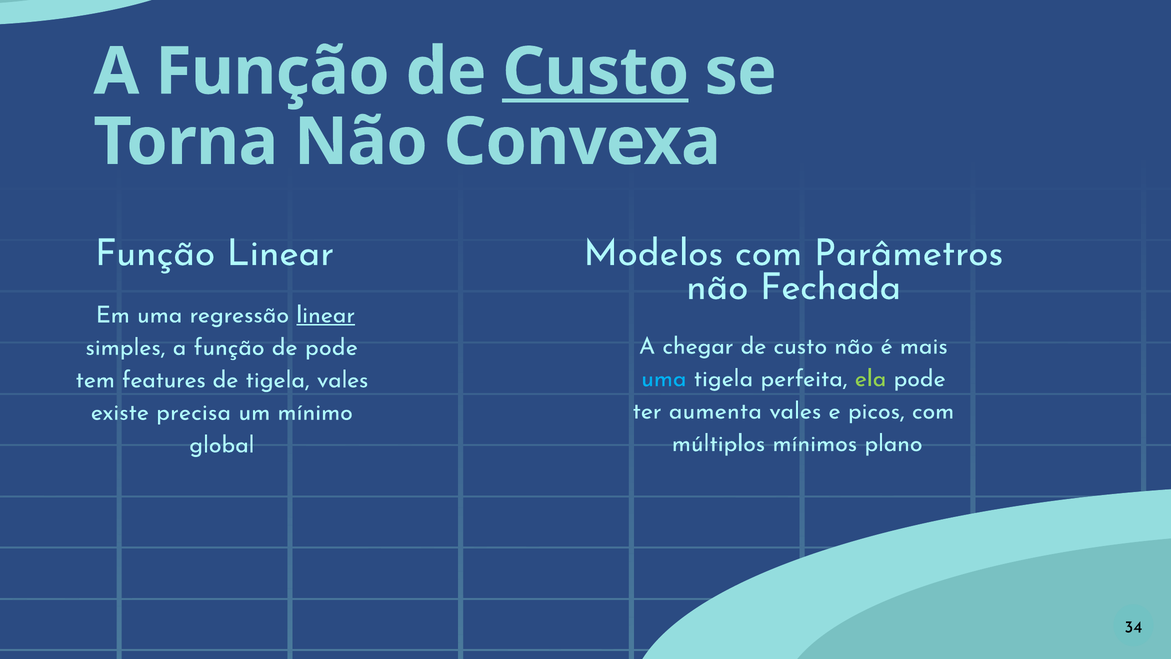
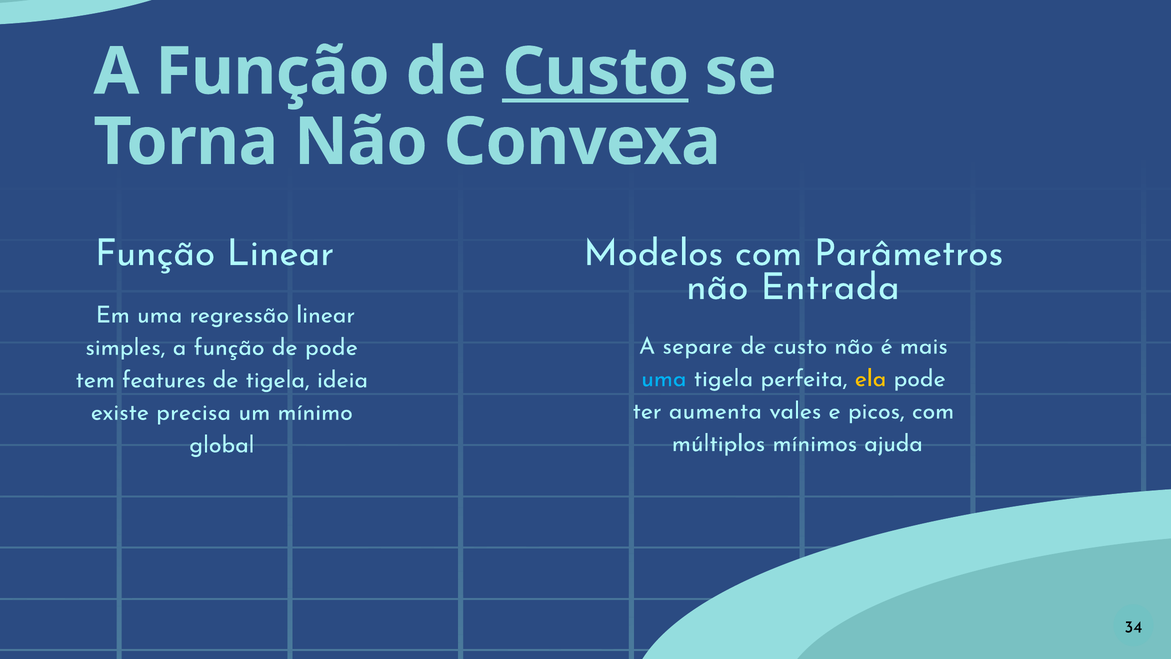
Fechada: Fechada -> Entrada (830, 287)
linear underline: present -> none (326, 315)
chegar: chegar -> separe (698, 346)
ela colour: light green -> yellow (871, 378)
tigela vales: vales -> ideia (343, 379)
plano: plano -> ajuda (893, 443)
